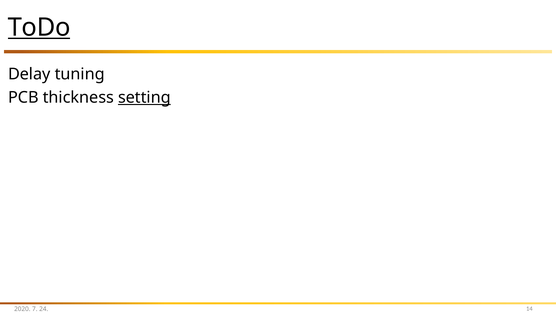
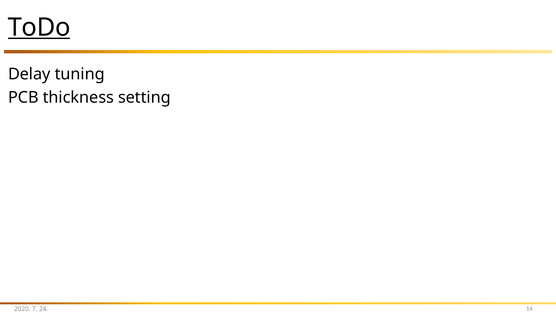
setting underline: present -> none (144, 98)
